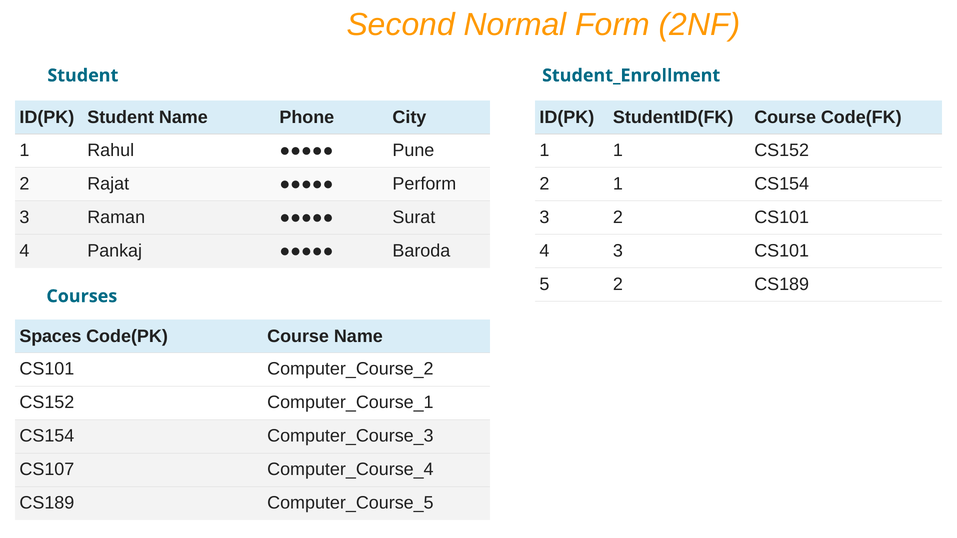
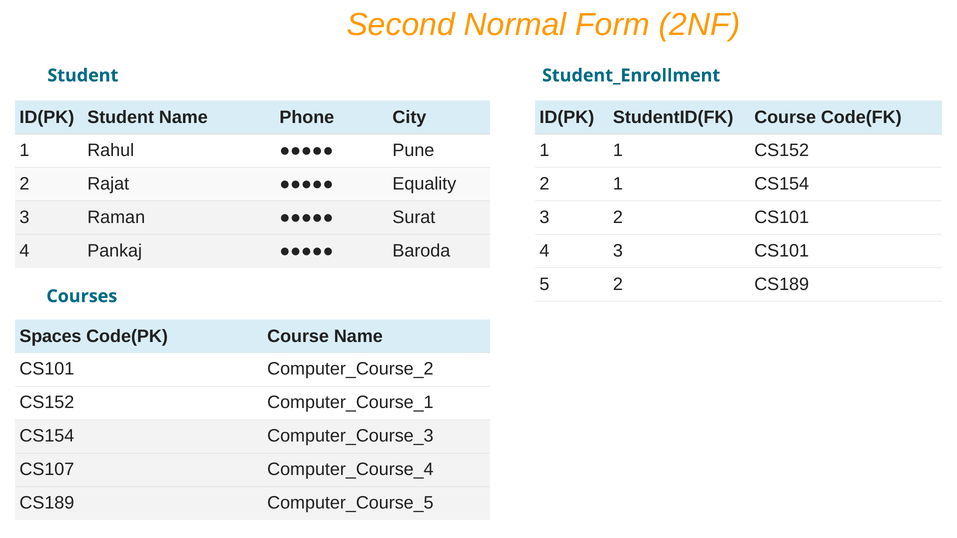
Perform: Perform -> Equality (424, 184)
